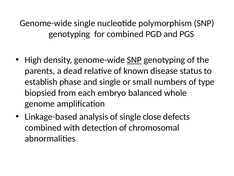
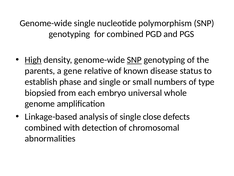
High underline: none -> present (33, 60)
dead: dead -> gene (73, 71)
balanced: balanced -> universal (145, 93)
